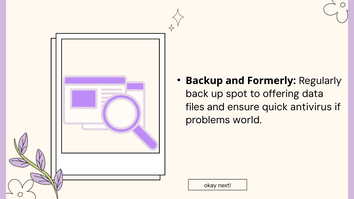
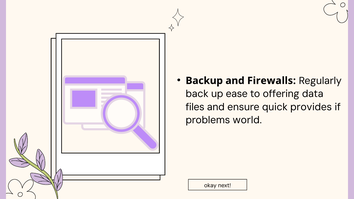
Formerly: Formerly -> Firewalls (272, 81)
spot: spot -> ease (237, 94)
antivirus: antivirus -> provides (311, 107)
